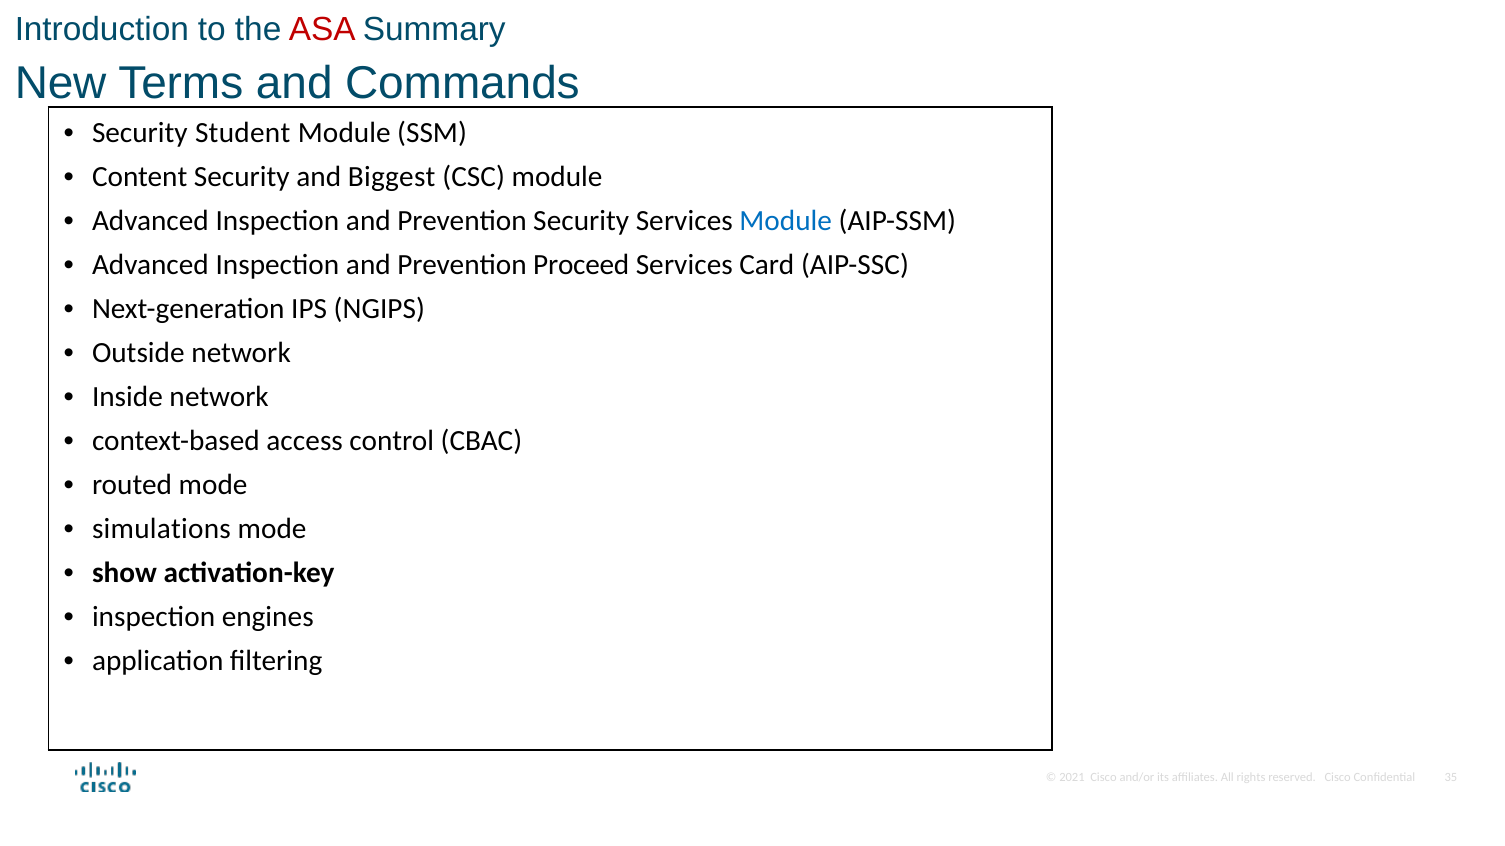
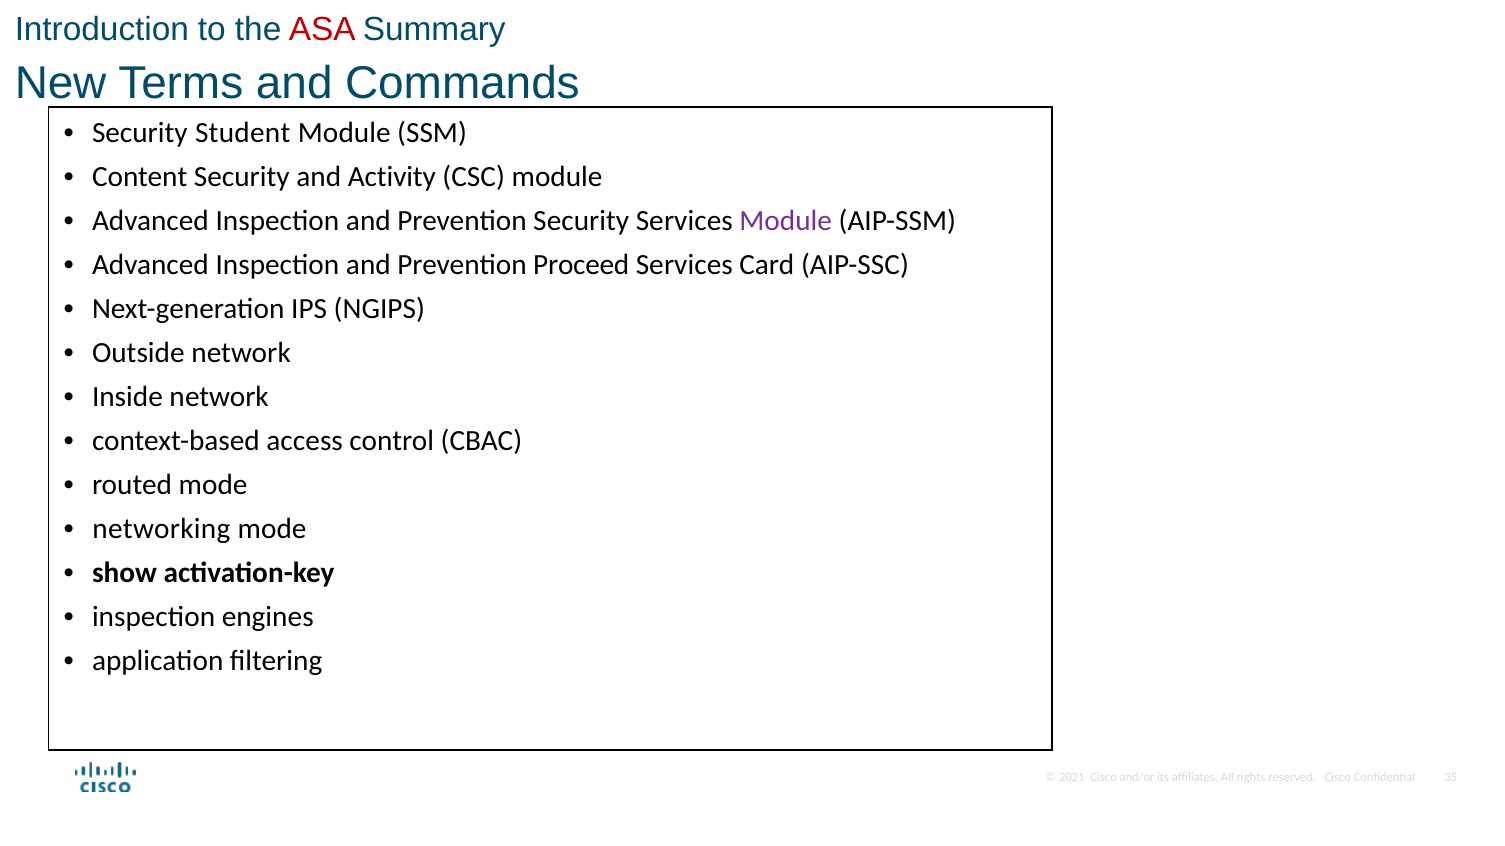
Biggest: Biggest -> Activity (392, 177)
Module colour: blue -> purple (786, 221)
simulations: simulations -> networking (161, 529)
